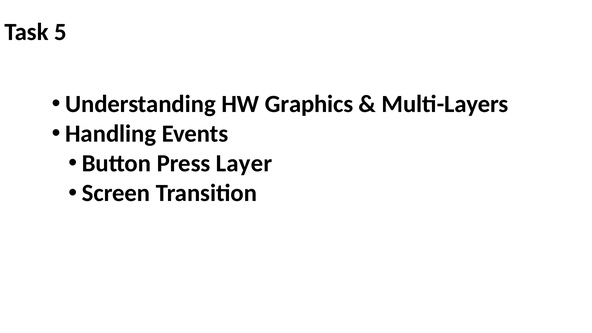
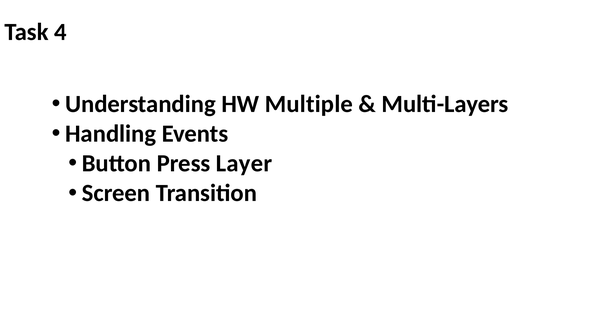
5: 5 -> 4 (60, 32)
Graphics: Graphics -> Multiple (309, 104)
